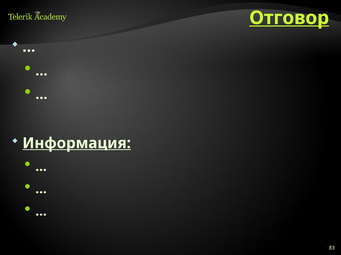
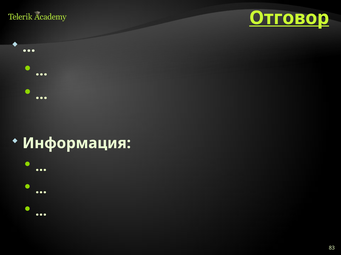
Информация underline: present -> none (77, 144)
